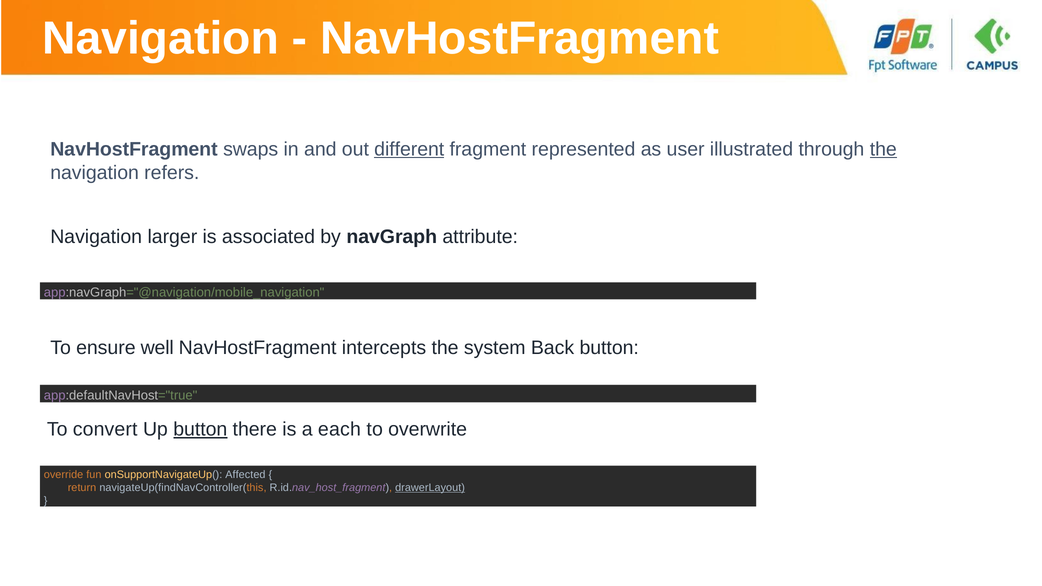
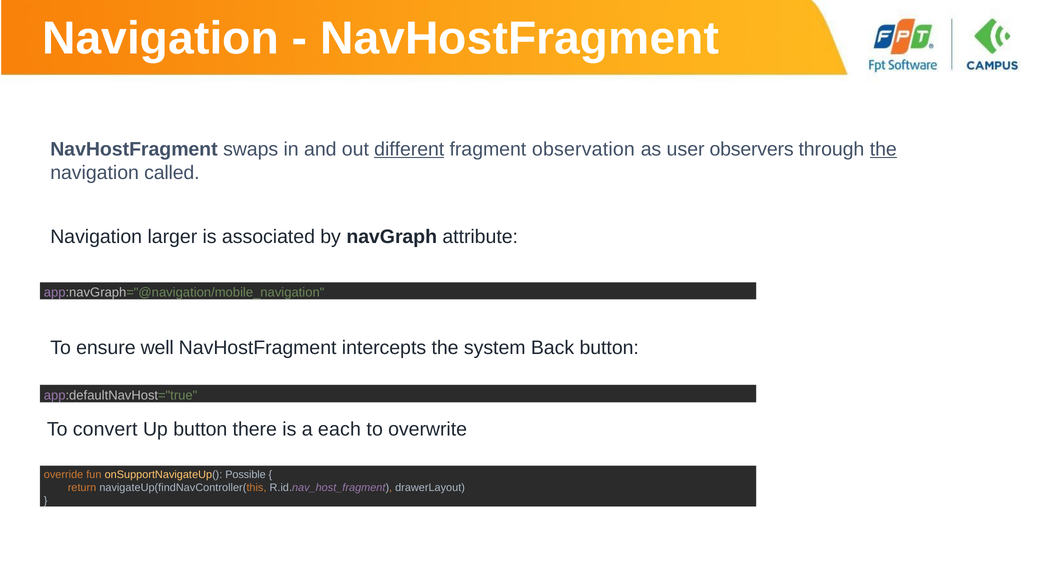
represented: represented -> observation (583, 149)
illustrated: illustrated -> observers (752, 149)
refers: refers -> called (172, 173)
button underline: present -> none (200, 429)
Affected: Affected -> Possible (246, 475)
drawerLayout underline: present -> none (430, 488)
